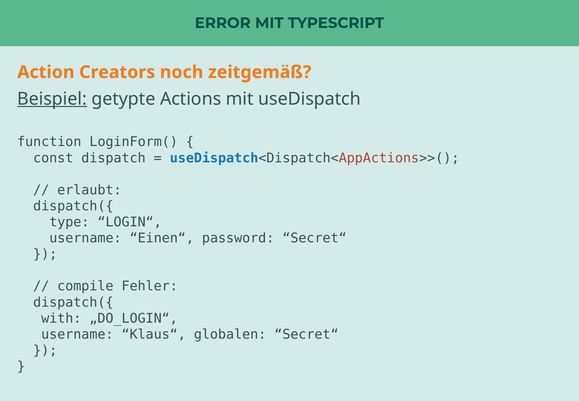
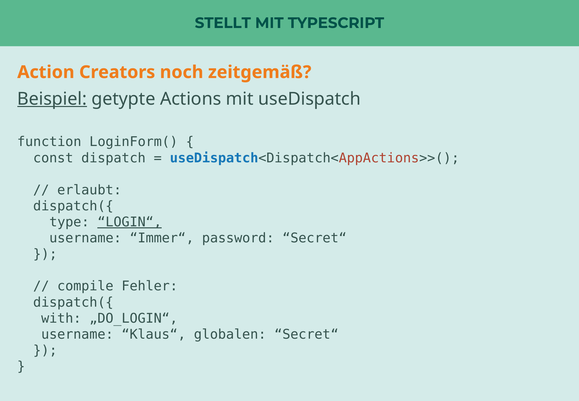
ERROR: ERROR -> STELLT (223, 23)
LOGIN“ underline: none -> present (130, 222)
Einen“: Einen“ -> Immer“ (162, 238)
